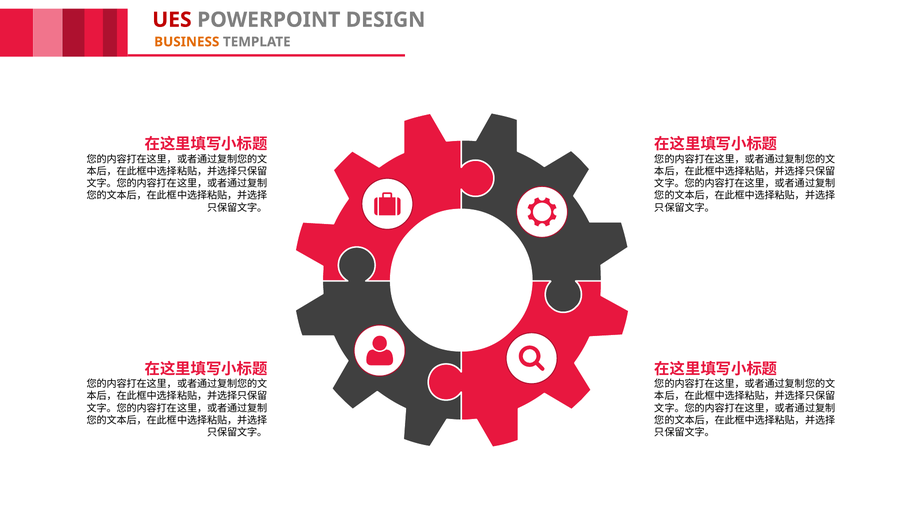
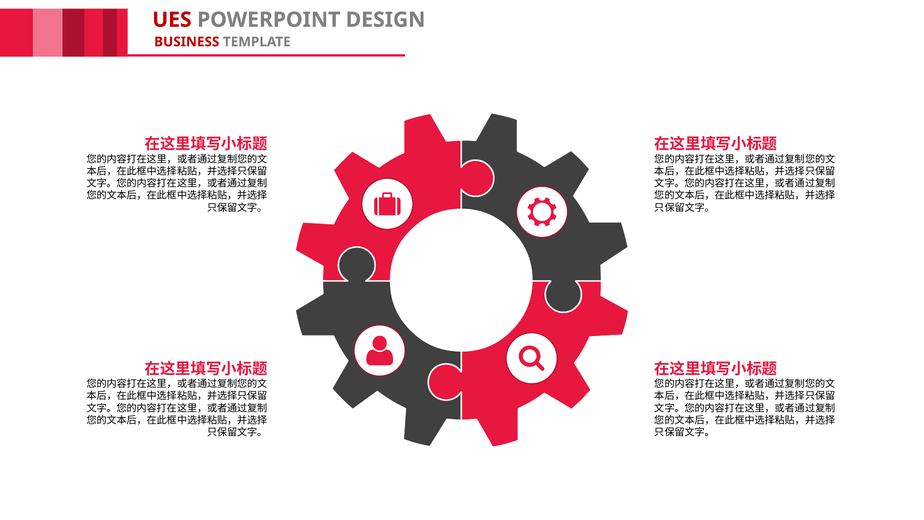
BUSINESS colour: orange -> red (187, 42)
